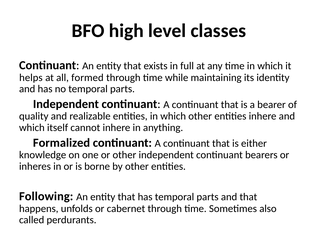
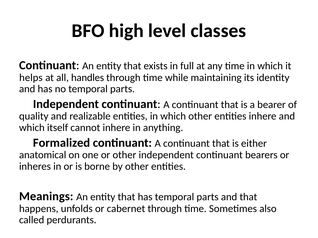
formed: formed -> handles (88, 78)
knowledge: knowledge -> anatomical (43, 155)
Following: Following -> Meanings (46, 197)
